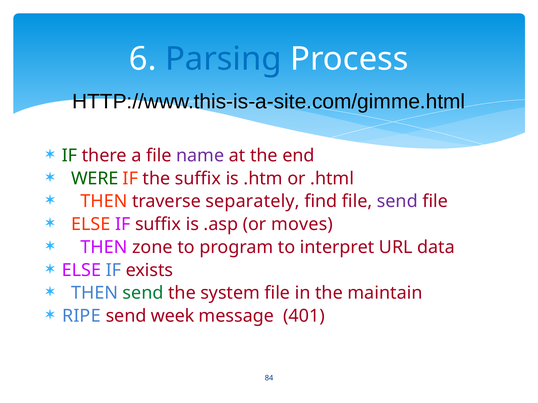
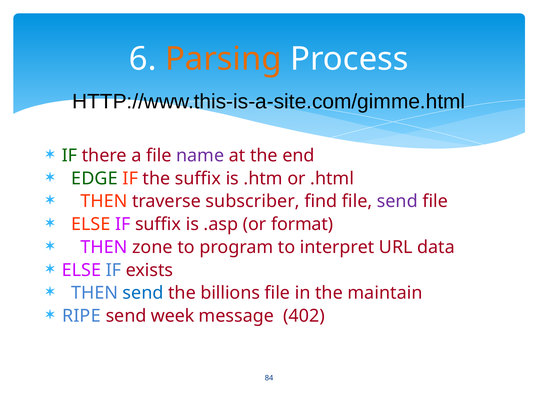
Parsing colour: blue -> orange (223, 59)
WERE: WERE -> EDGE (95, 179)
separately: separately -> subscriber (253, 202)
moves: moves -> format (302, 225)
send colour: green -> blue (143, 293)
system: system -> billions (230, 293)
401: 401 -> 402 (304, 316)
